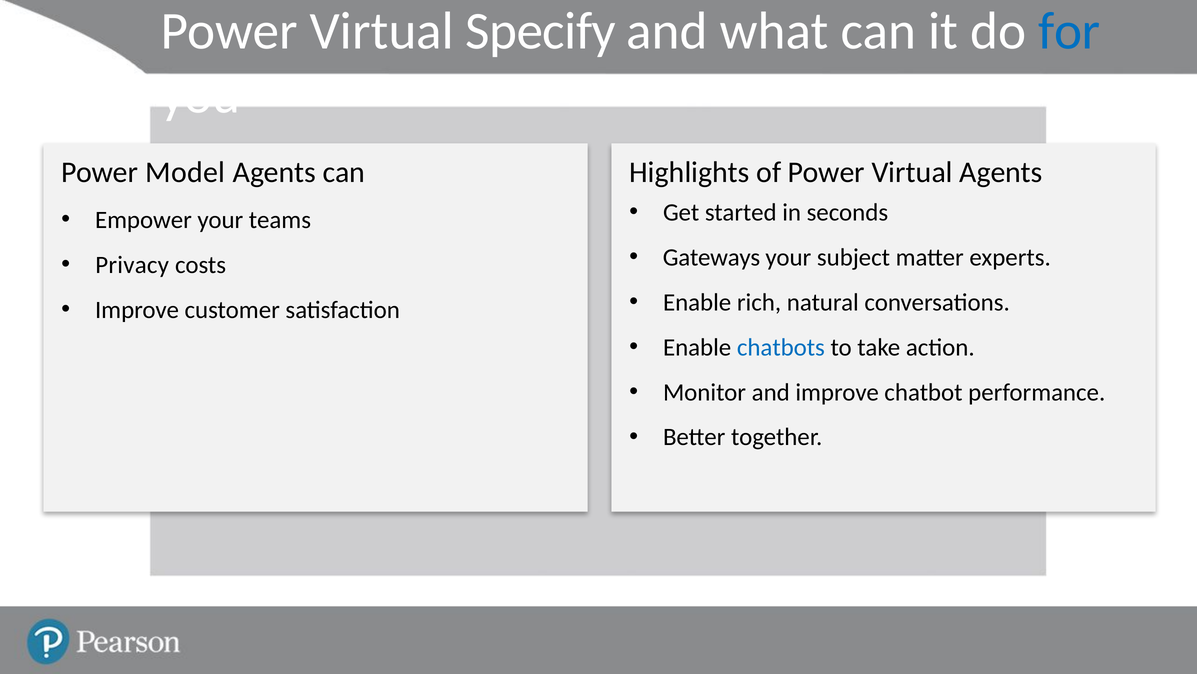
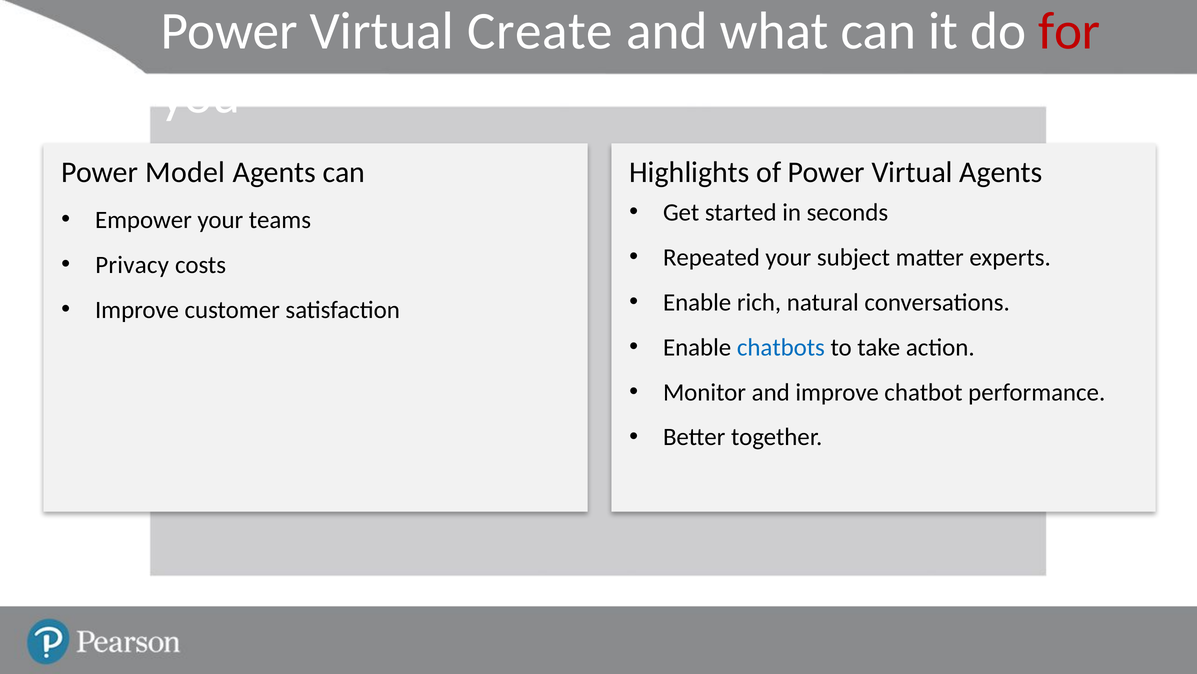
Specify: Specify -> Create (540, 31)
for colour: blue -> red (1069, 31)
Gateways: Gateways -> Repeated (711, 257)
